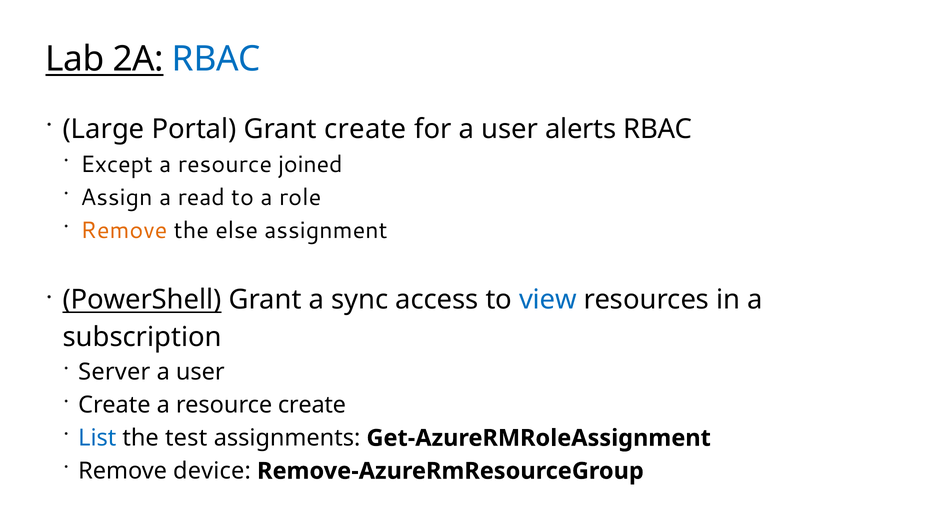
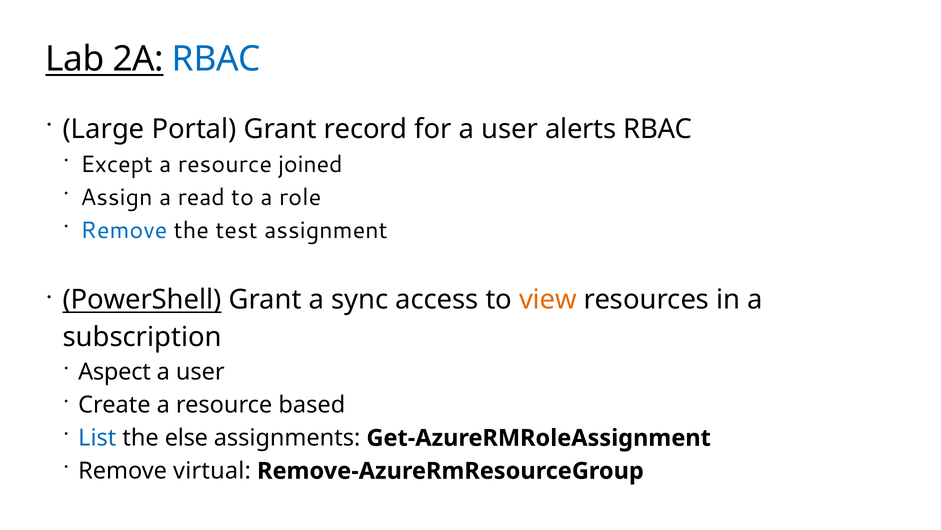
Grant create: create -> record (366, 129)
Remove colour: orange -> blue (124, 230)
else: else -> test (237, 230)
view colour: blue -> orange (548, 299)
Server: Server -> Aspect (114, 372)
resource create: create -> based (312, 405)
test: test -> else (186, 437)
device: device -> virtual (212, 470)
